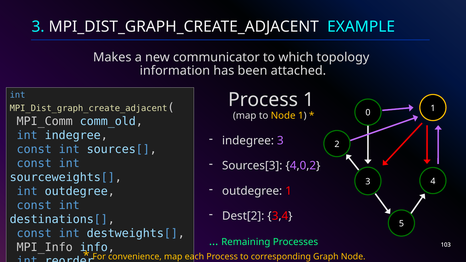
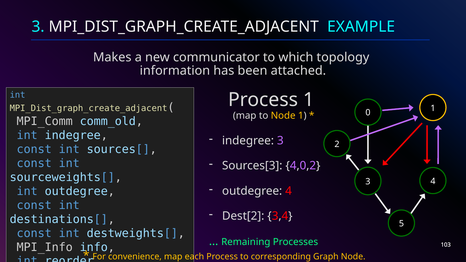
outdegree 1: 1 -> 4 (289, 191)
